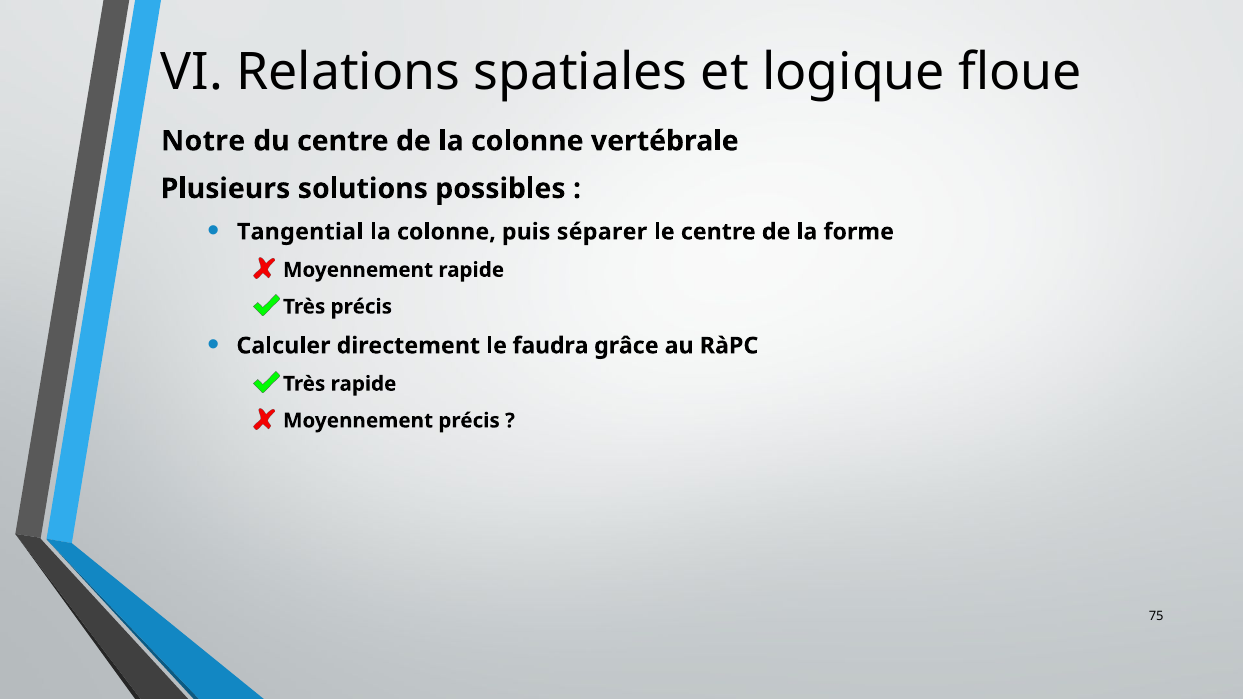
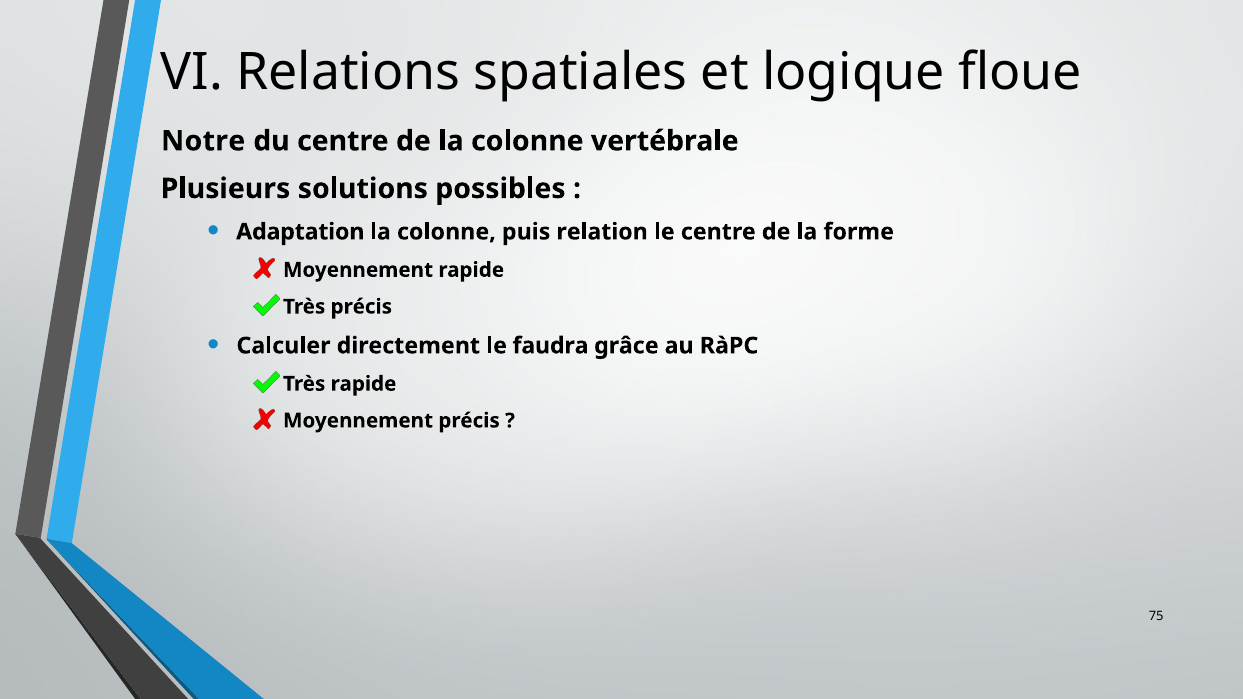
Tangential: Tangential -> Adaptation (300, 232)
séparer: séparer -> relation (602, 232)
